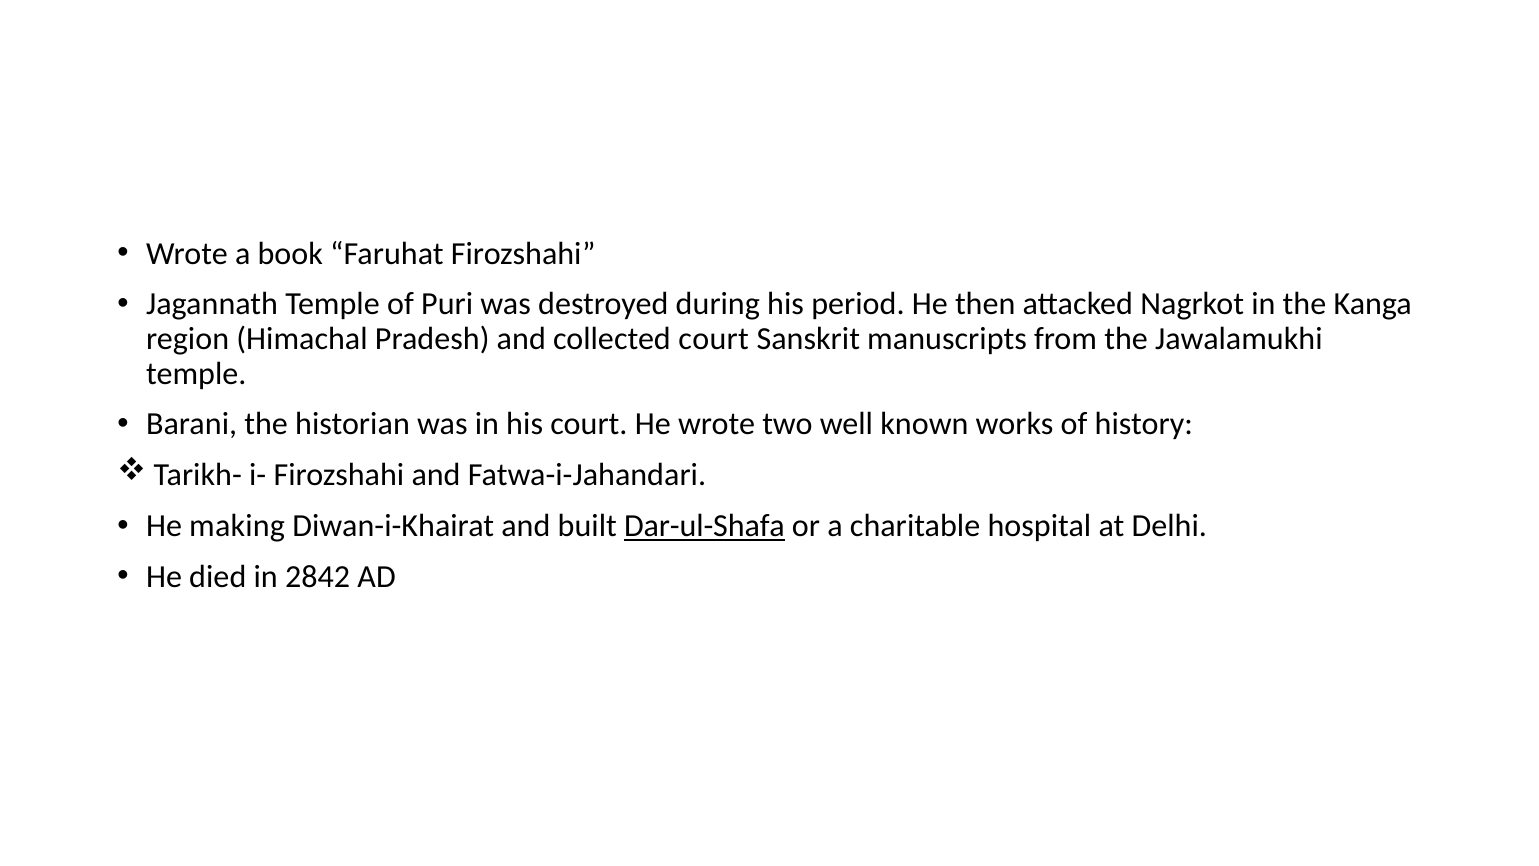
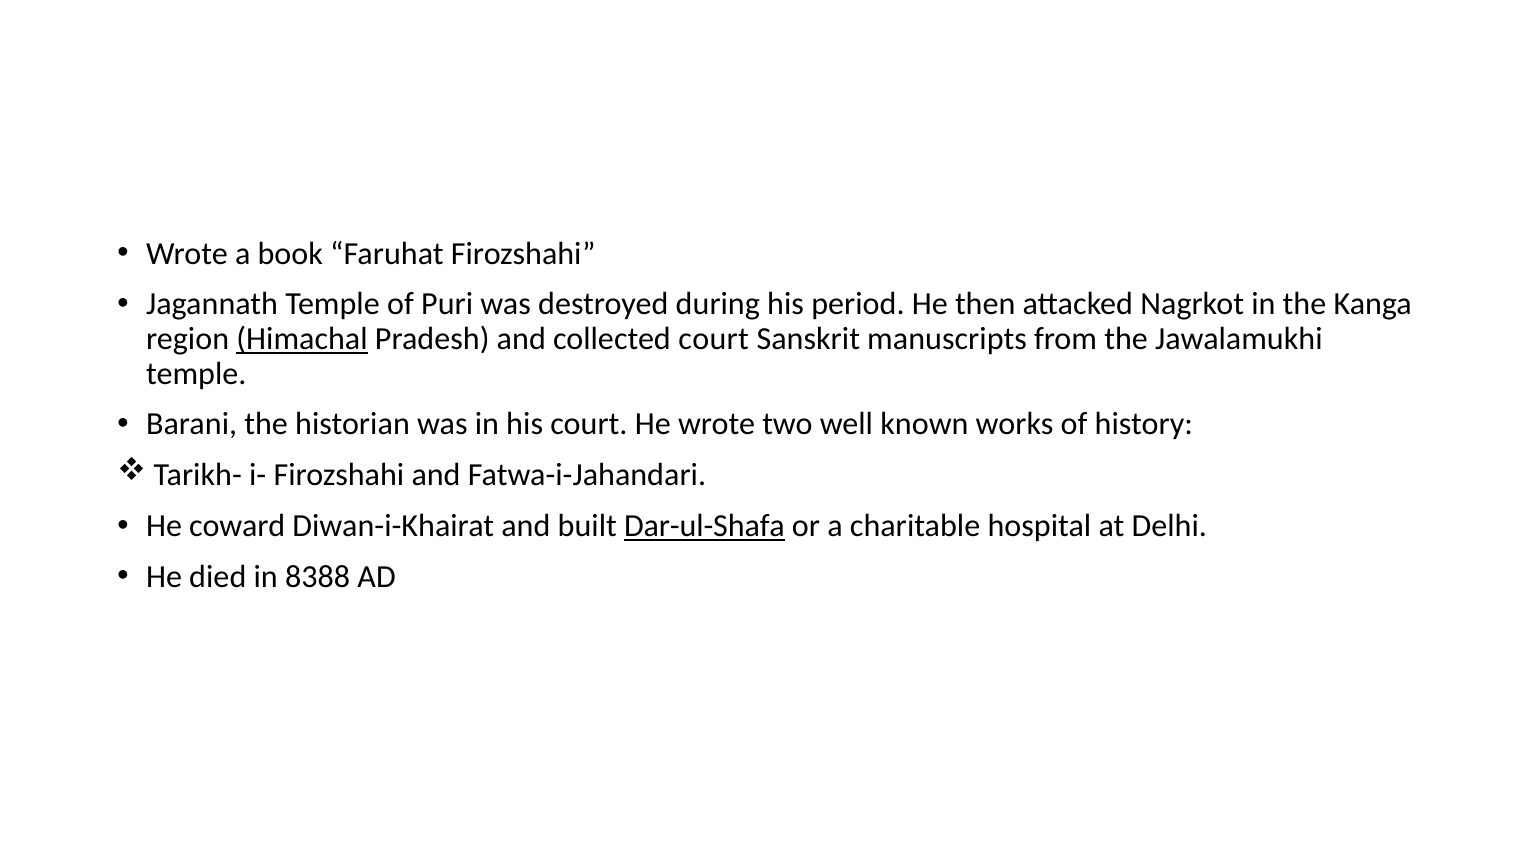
Himachal underline: none -> present (302, 339)
making: making -> coward (237, 526)
2842: 2842 -> 8388 (318, 576)
